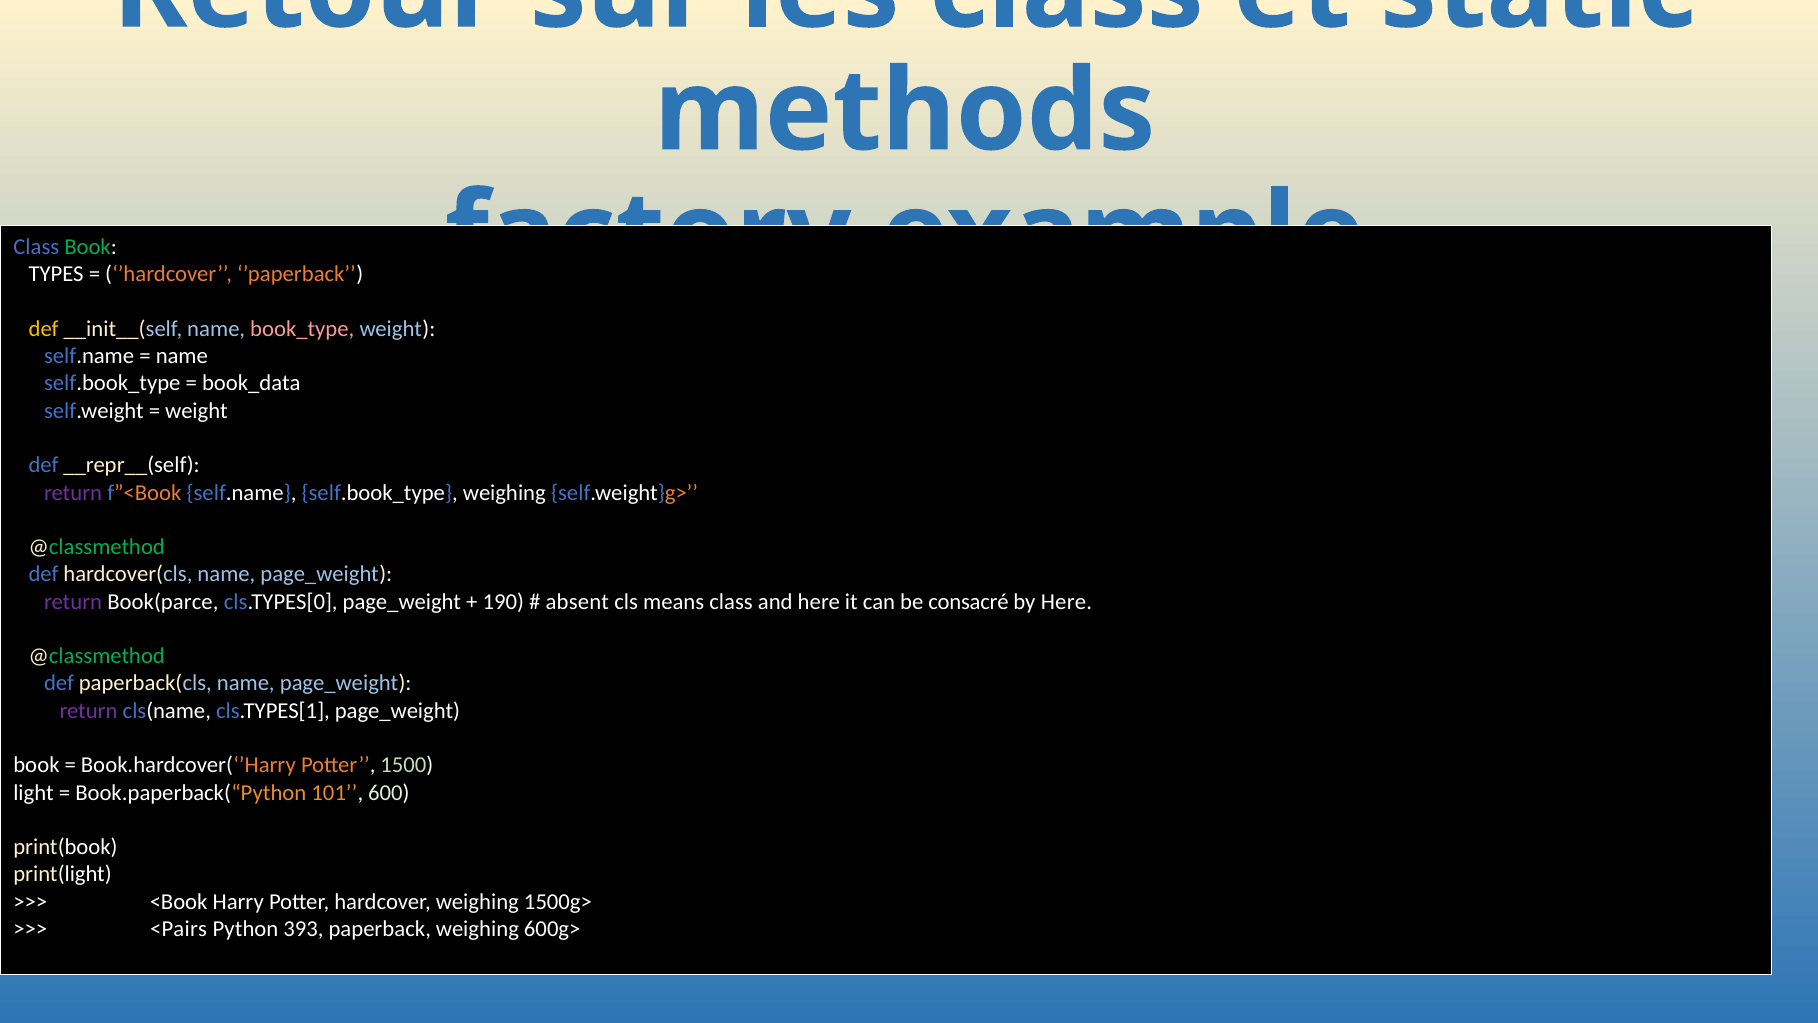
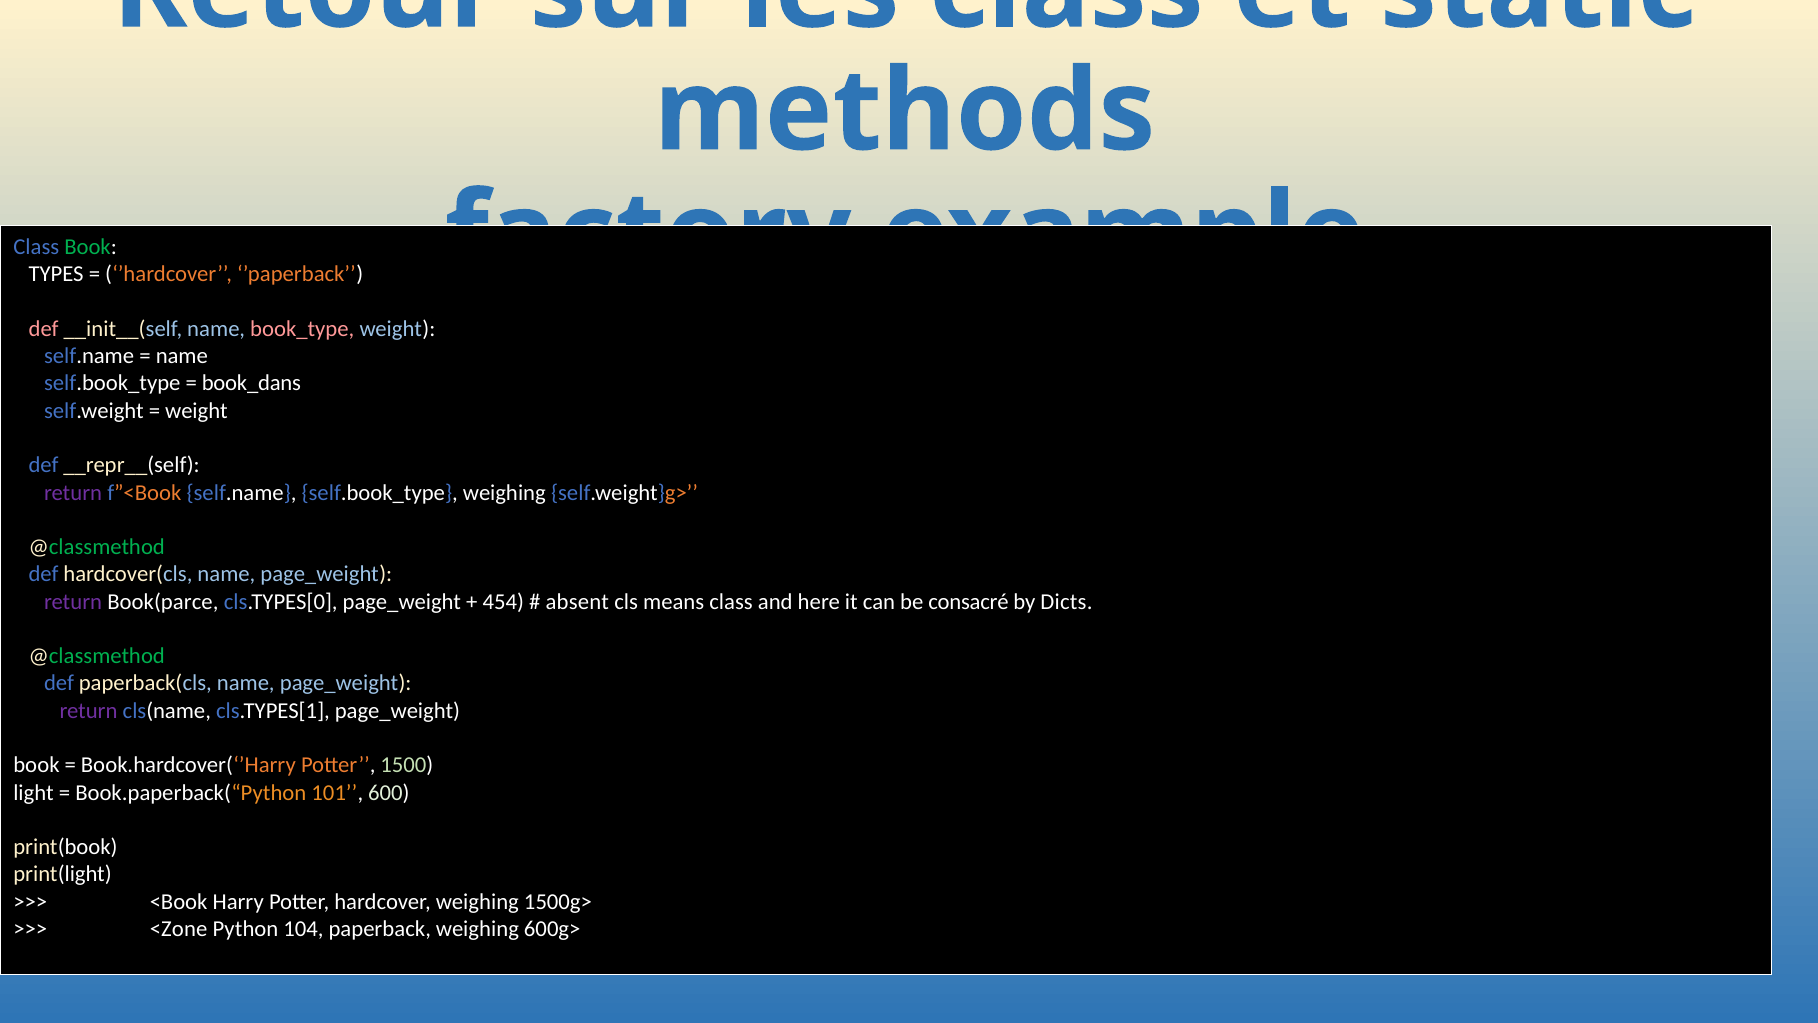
def colour: yellow -> pink (44, 329)
book_data: book_data -> book_dans (251, 383)
190: 190 -> 454 (503, 601)
by Here: Here -> Dicts (1067, 601)
<Pairs: <Pairs -> <Zone (179, 929)
393: 393 -> 104 (303, 929)
